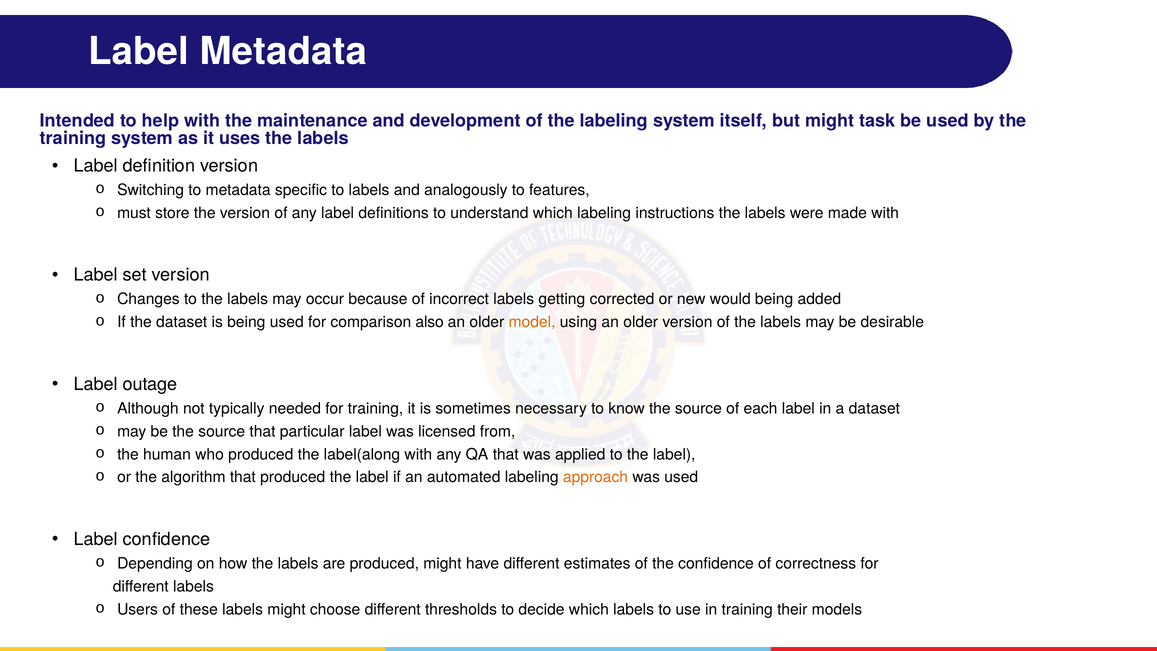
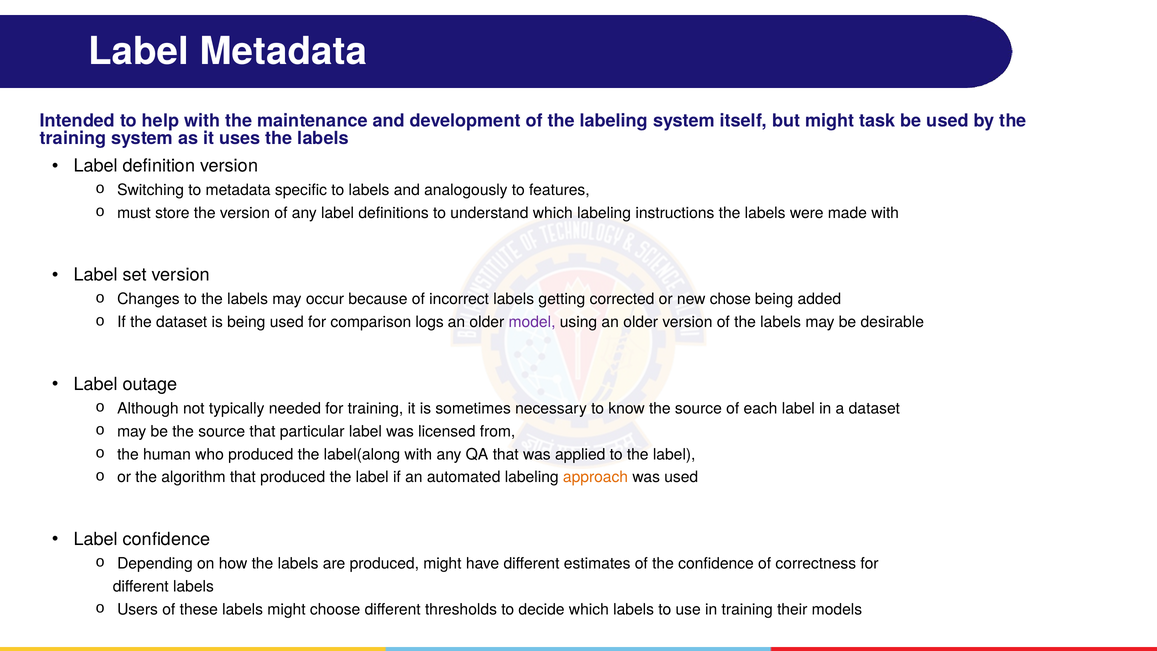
would: would -> chose (730, 299)
also: also -> logs (430, 322)
model colour: orange -> purple (532, 322)
